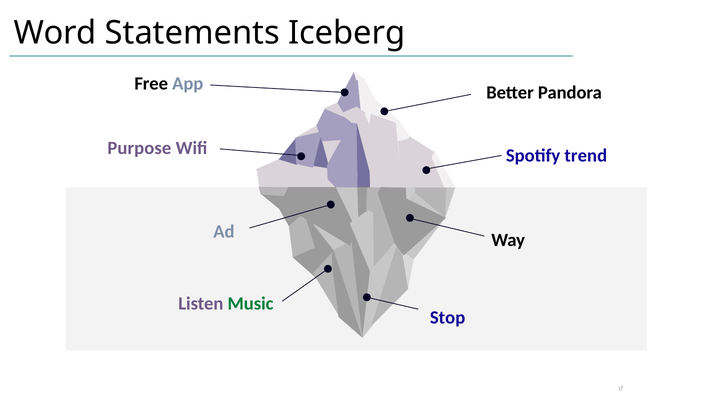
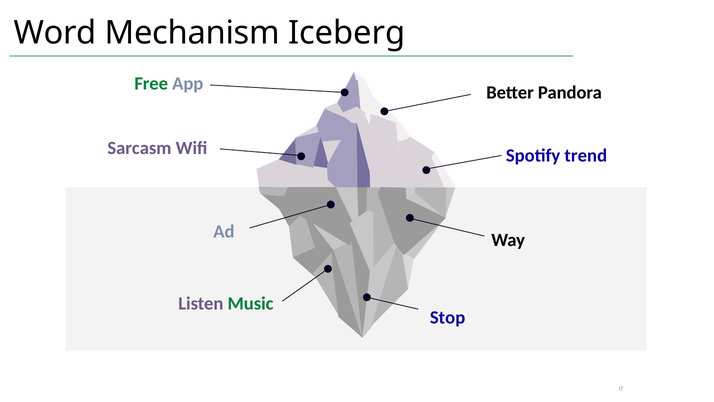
Statements: Statements -> Mechanism (192, 33)
Free colour: black -> green (151, 84)
Purpose: Purpose -> Sarcasm (139, 148)
